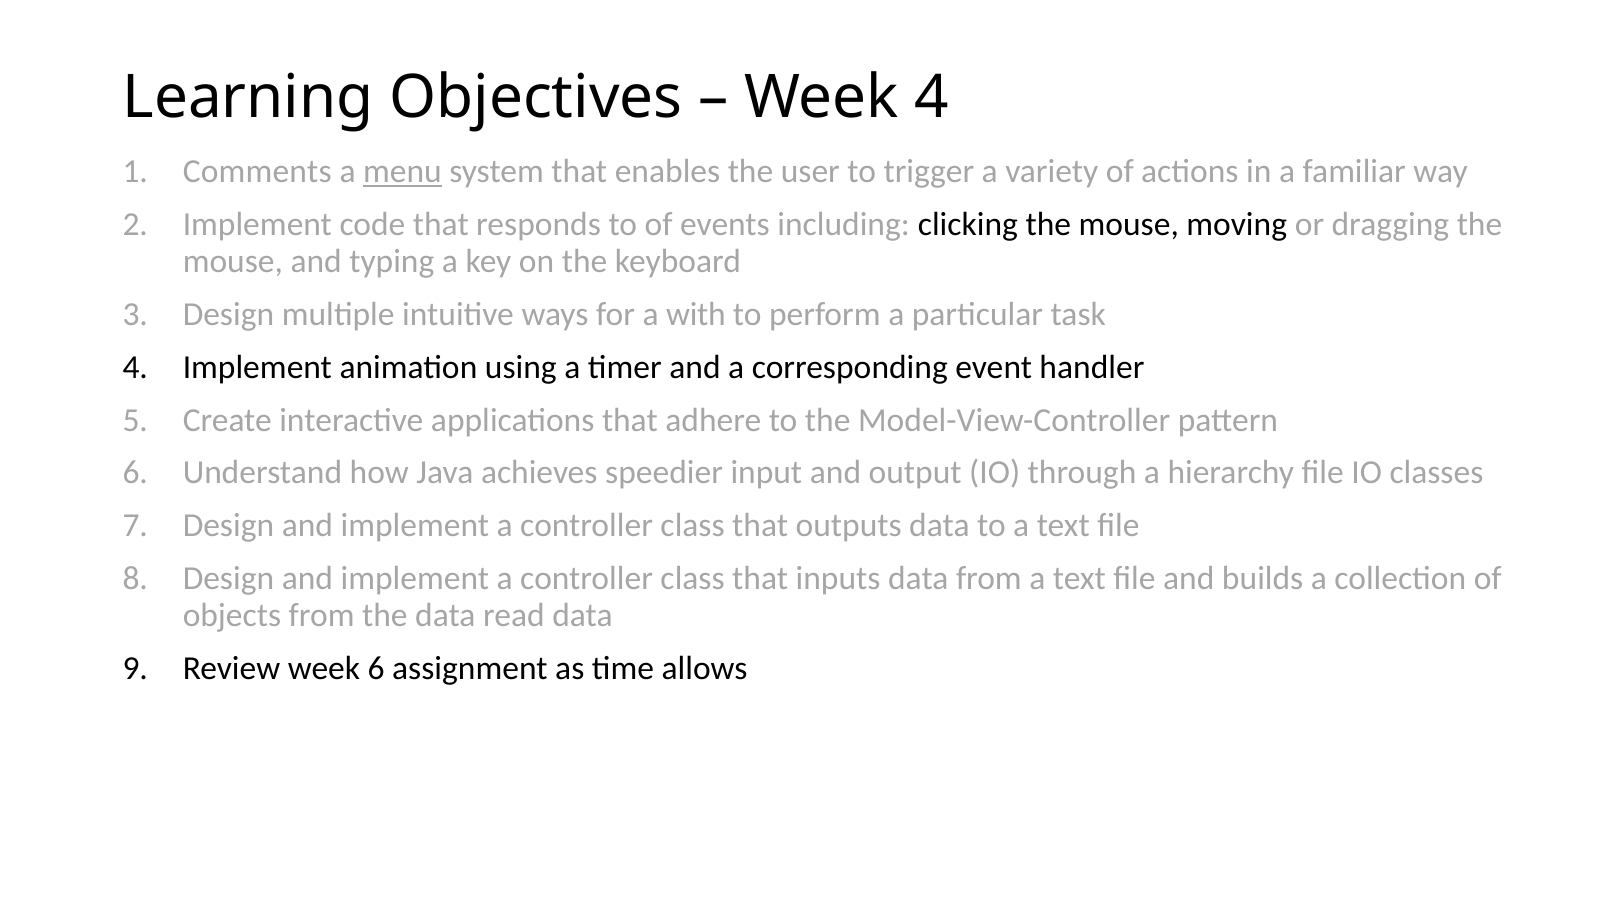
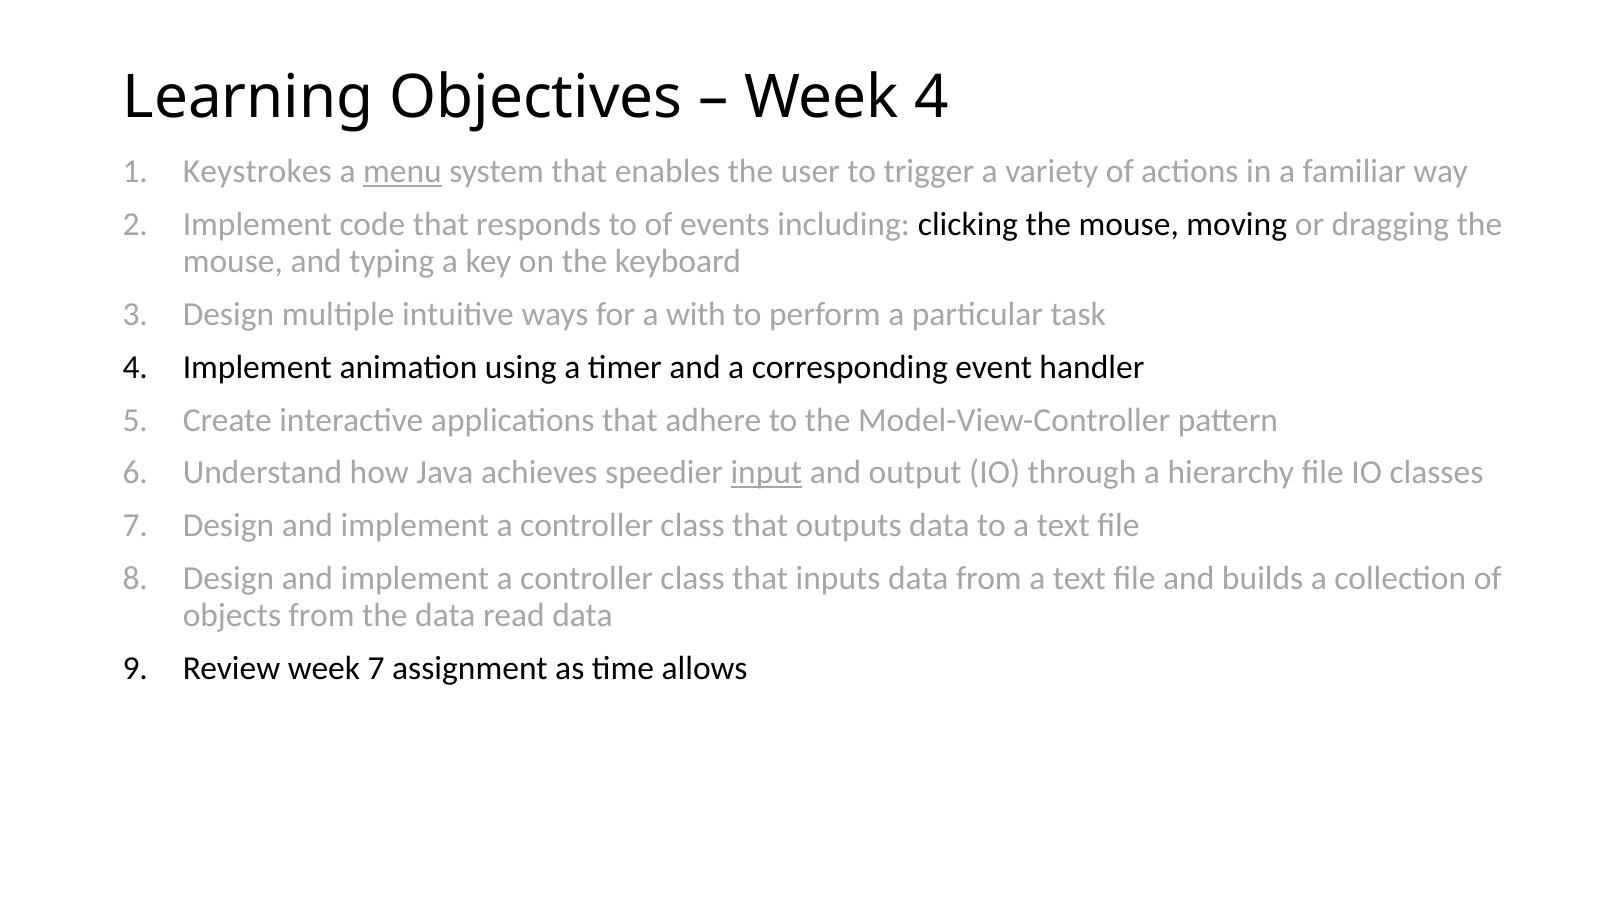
Comments: Comments -> Keystrokes (257, 172)
input underline: none -> present (766, 473)
week 6: 6 -> 7 (376, 668)
